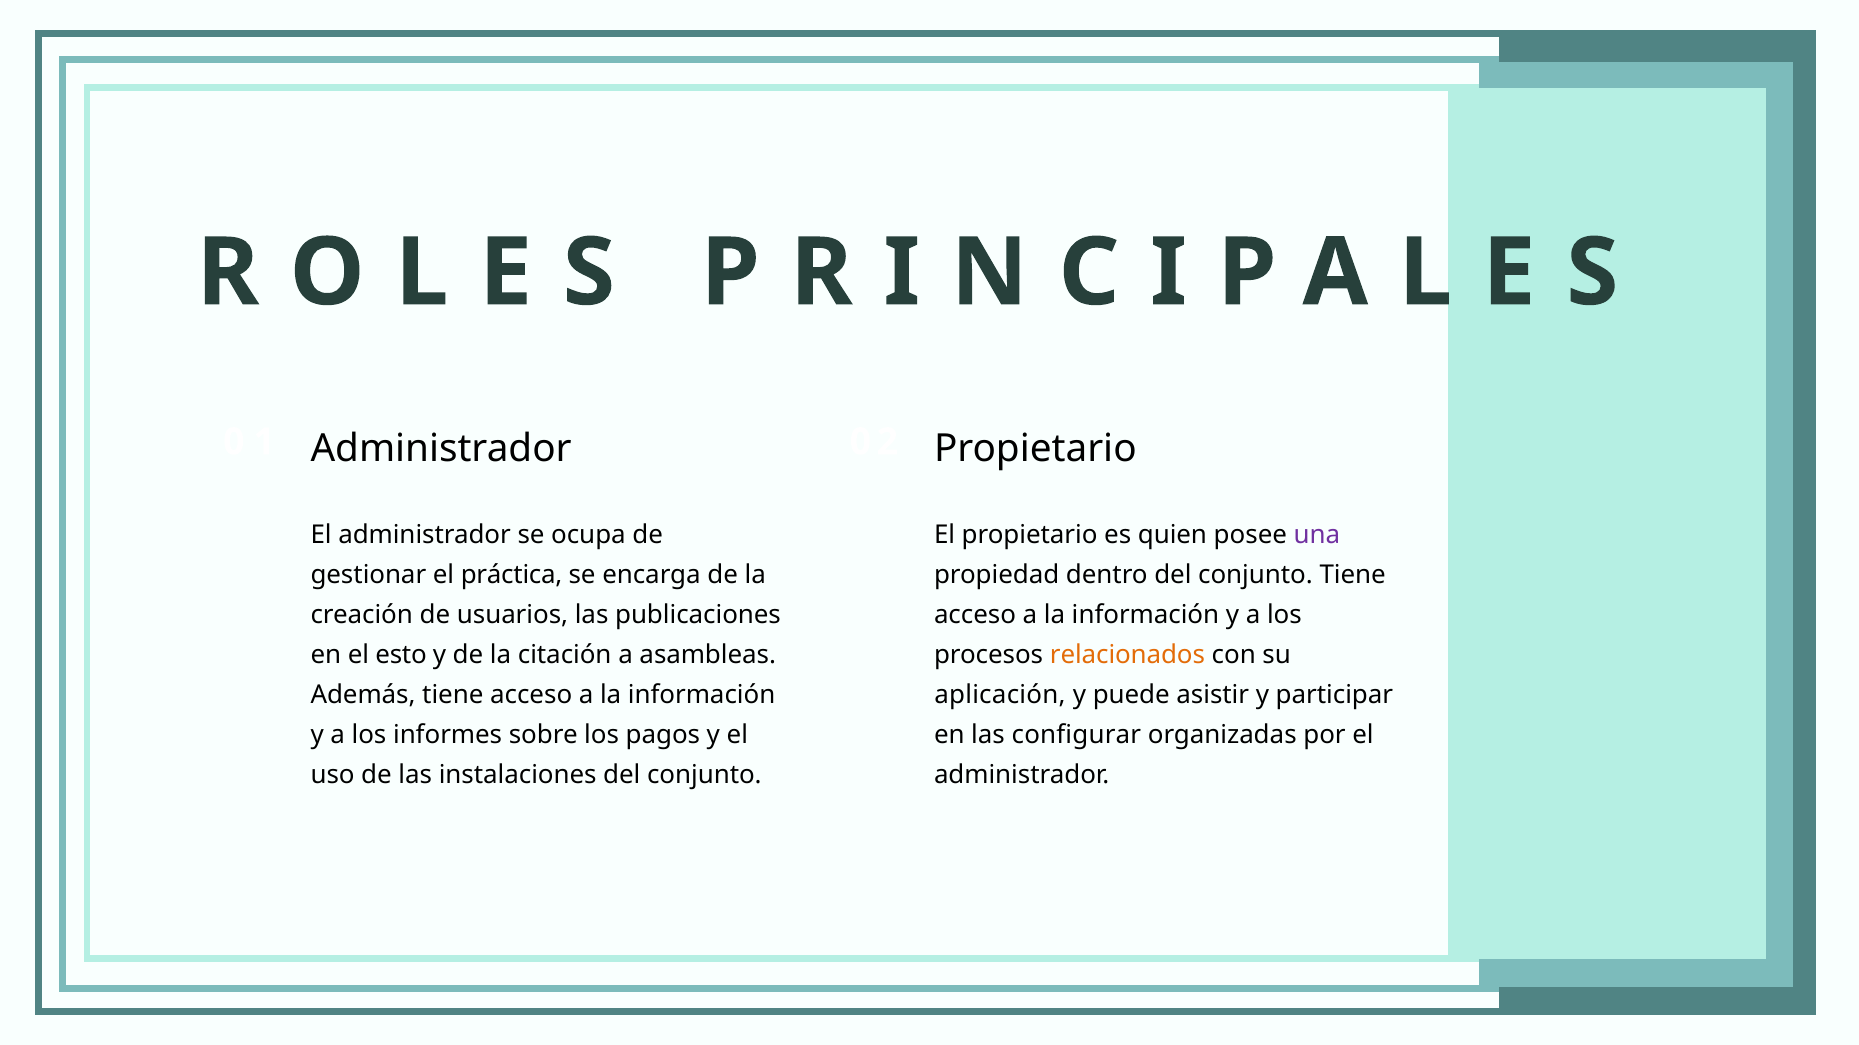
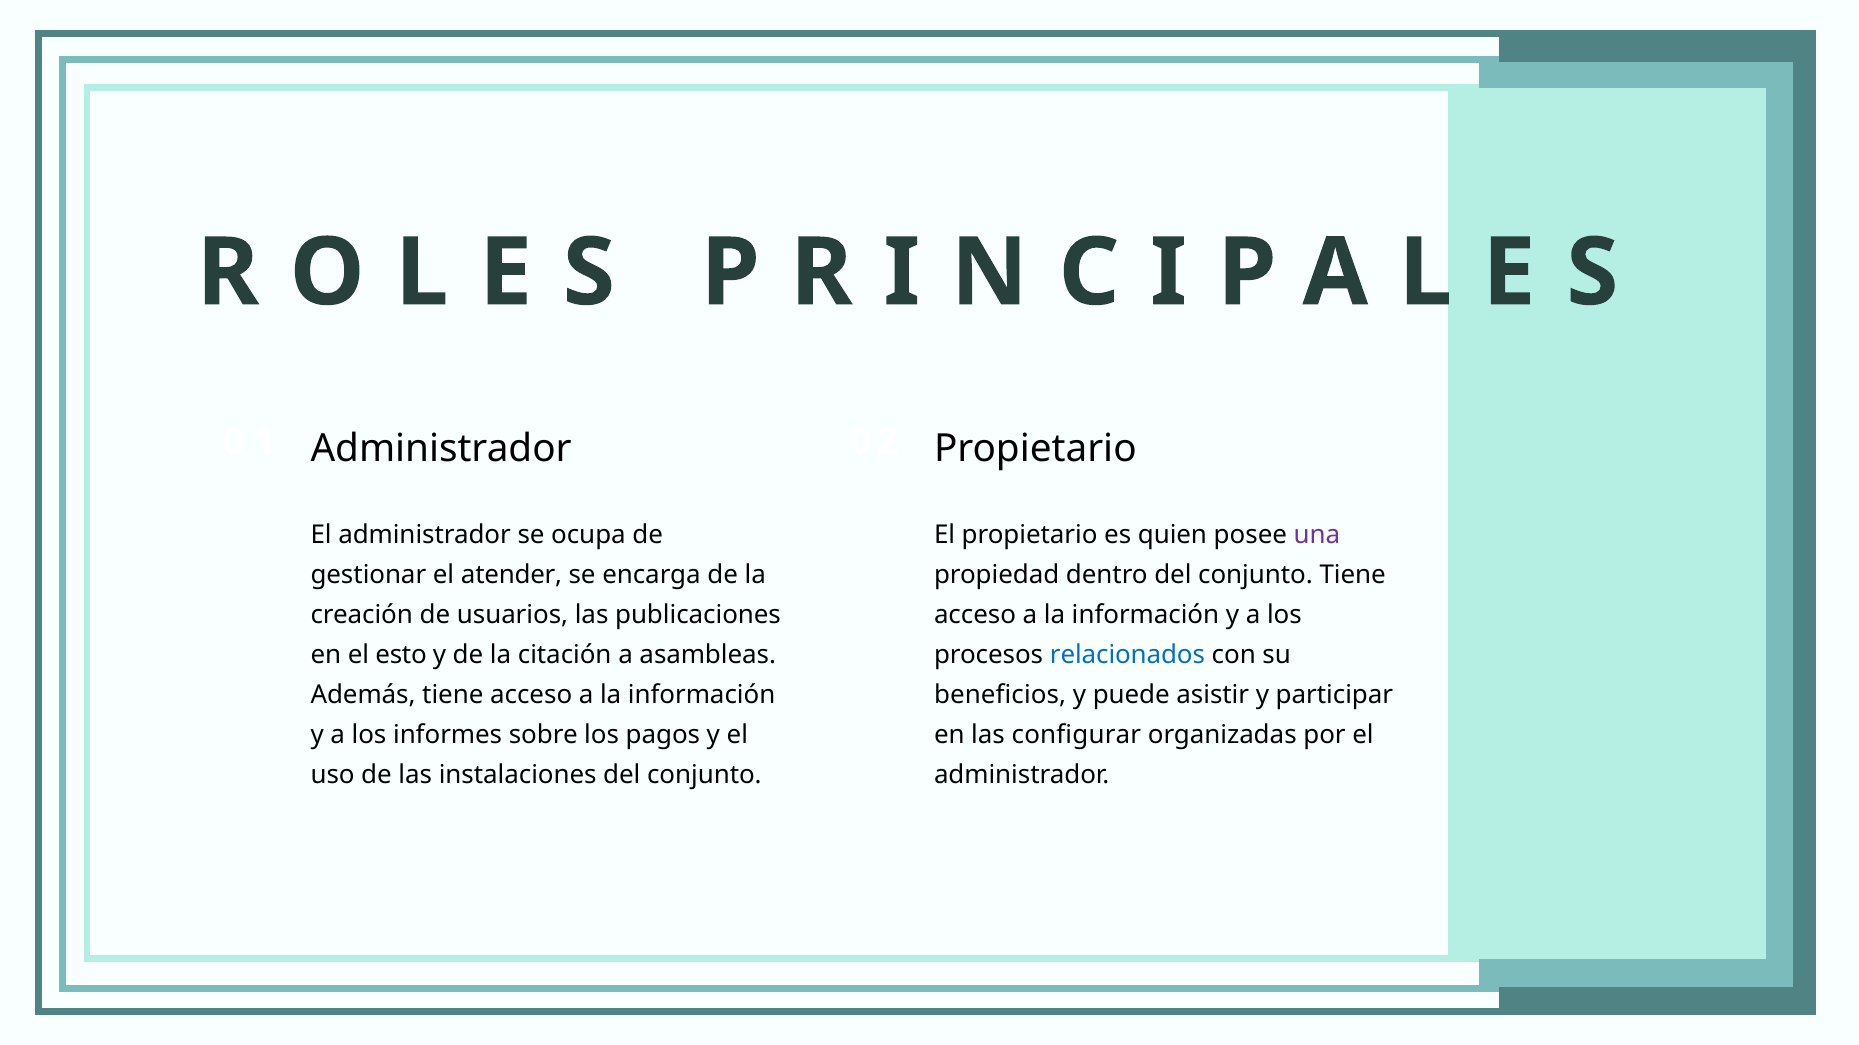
práctica: práctica -> atender (512, 575)
relacionados colour: orange -> blue (1127, 655)
aplicación: aplicación -> beneficios (1000, 695)
